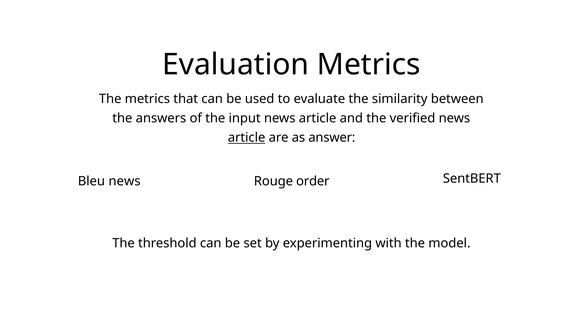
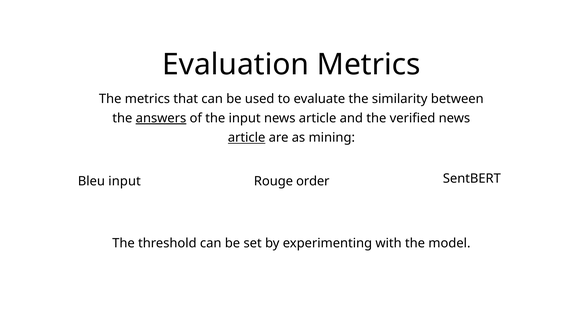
answers underline: none -> present (161, 118)
answer: answer -> mining (332, 138)
Bleu news: news -> input (125, 181)
